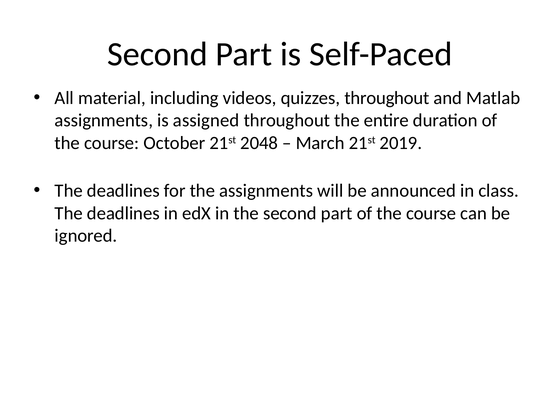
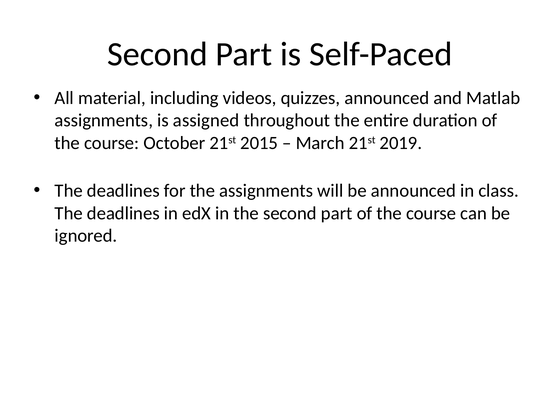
quizzes throughout: throughout -> announced (387, 98)
2048: 2048 -> 2015 (259, 143)
